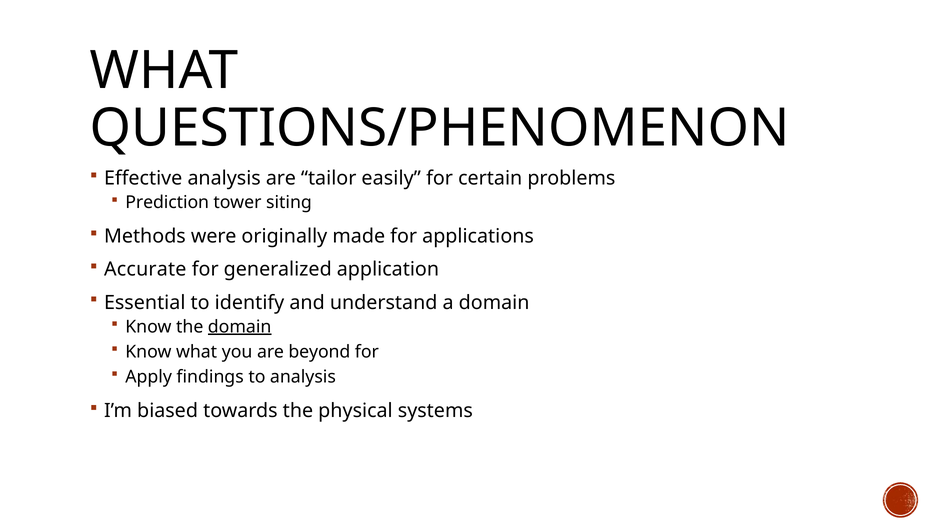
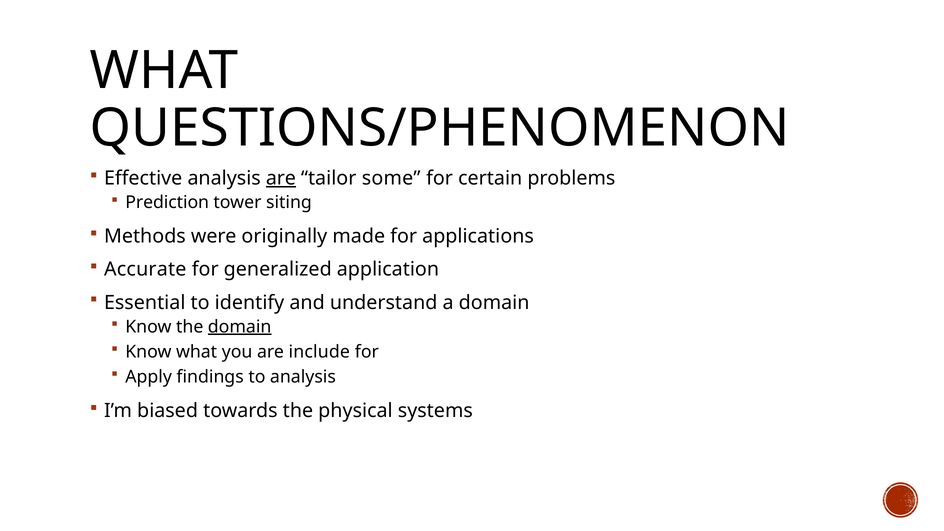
are underline: none -> present (281, 178)
easily: easily -> some (391, 178)
beyond: beyond -> include (319, 352)
